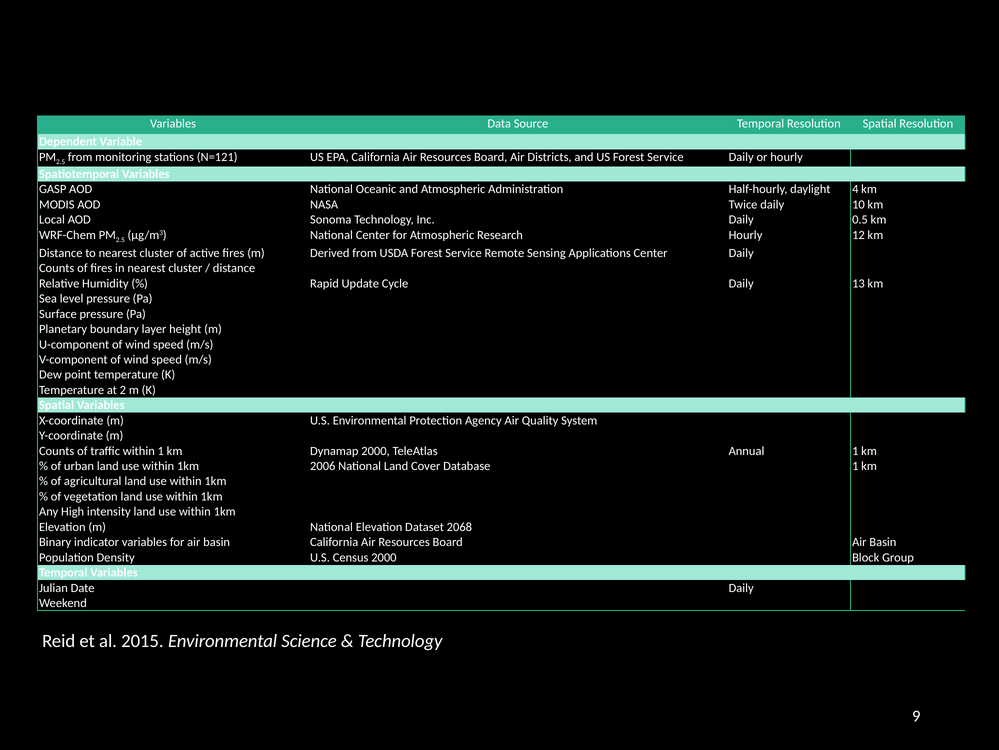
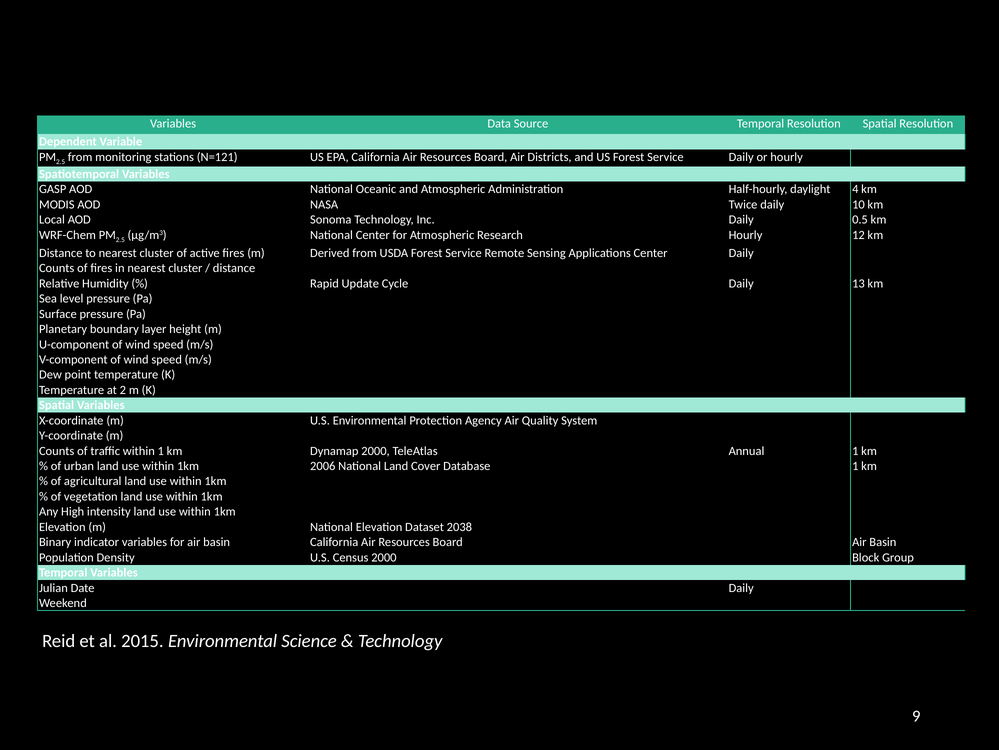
2068: 2068 -> 2038 (459, 526)
